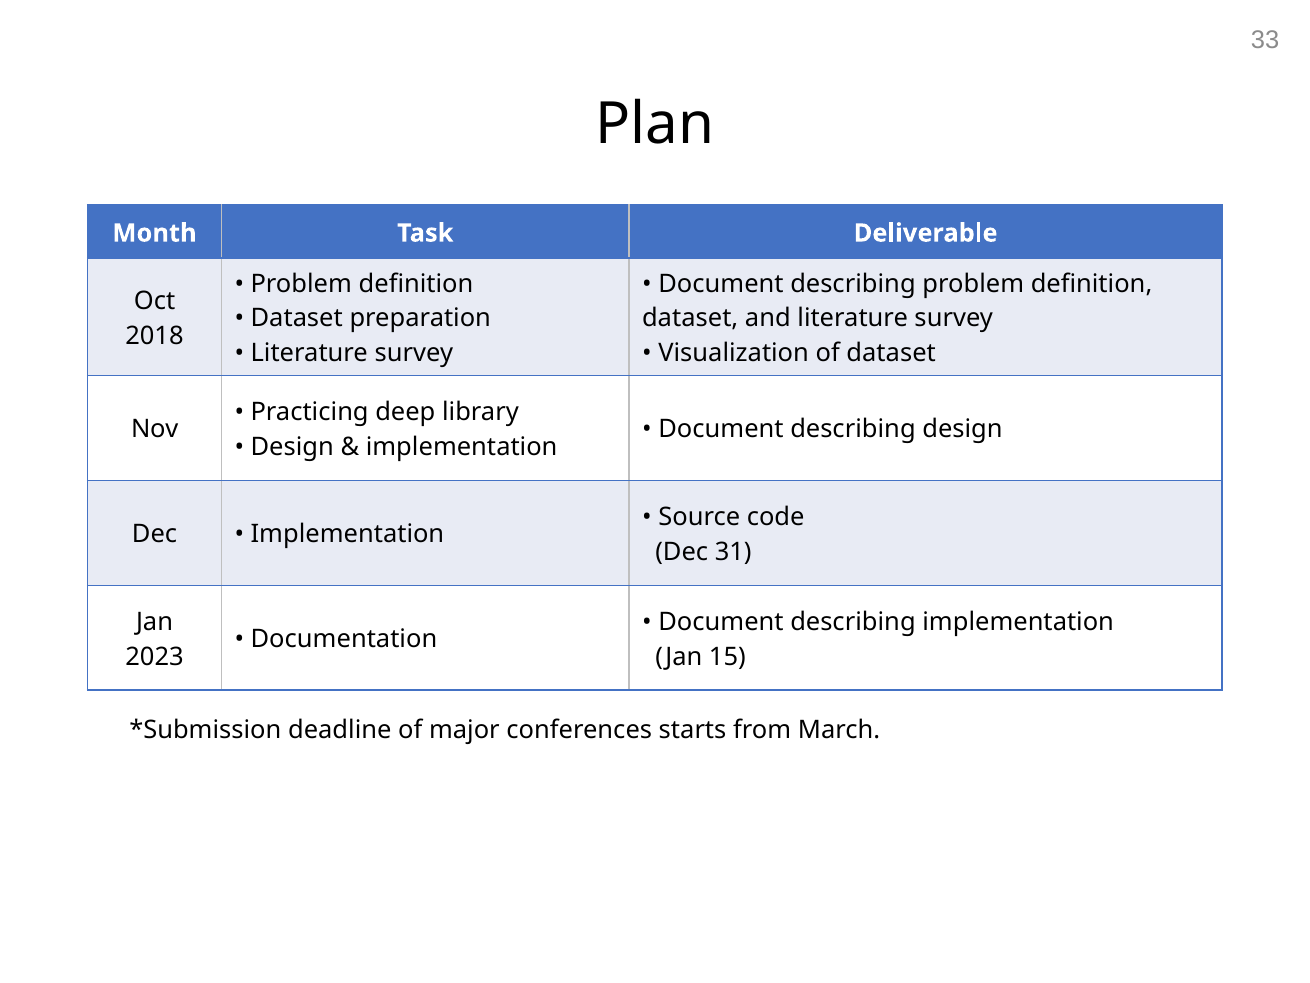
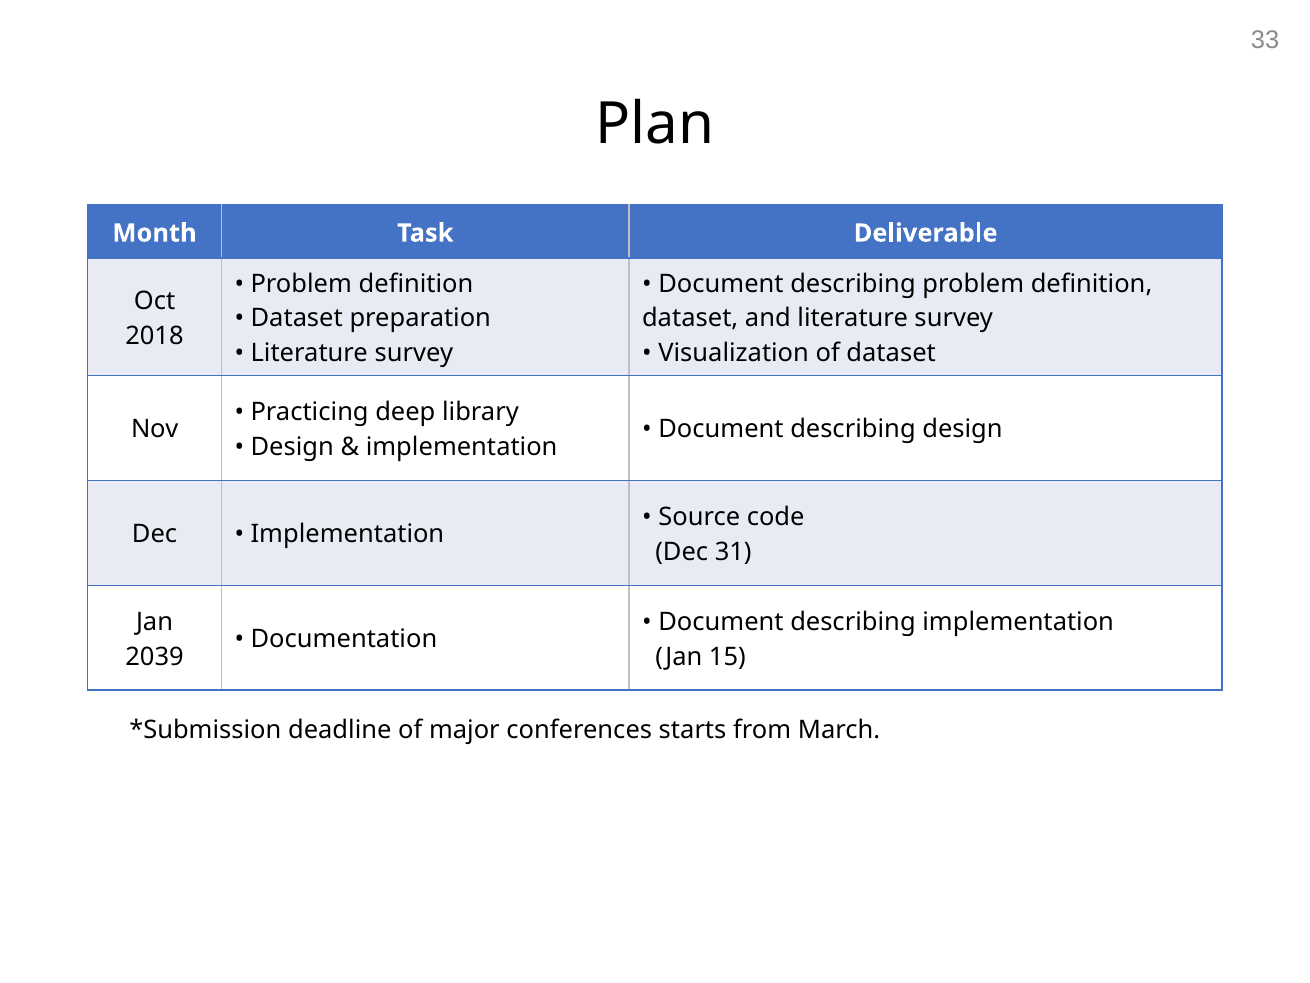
2023: 2023 -> 2039 (155, 656)
